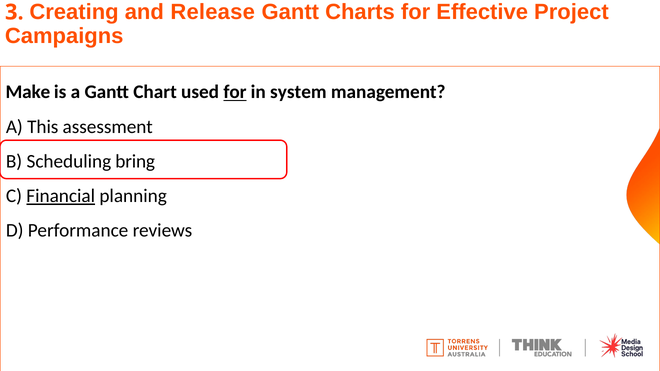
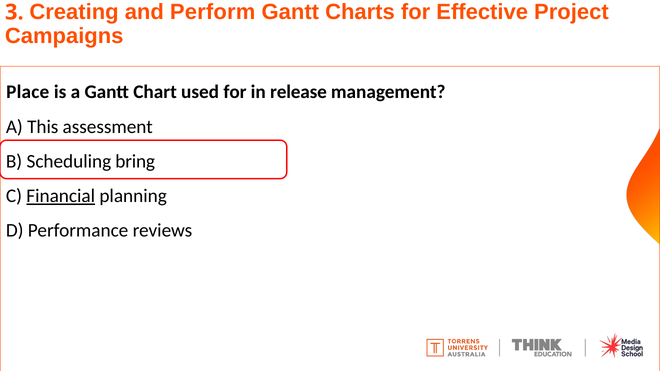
Release: Release -> Perform (213, 12)
Make: Make -> Place (28, 92)
for underline: present -> none (235, 92)
system: system -> release (298, 92)
